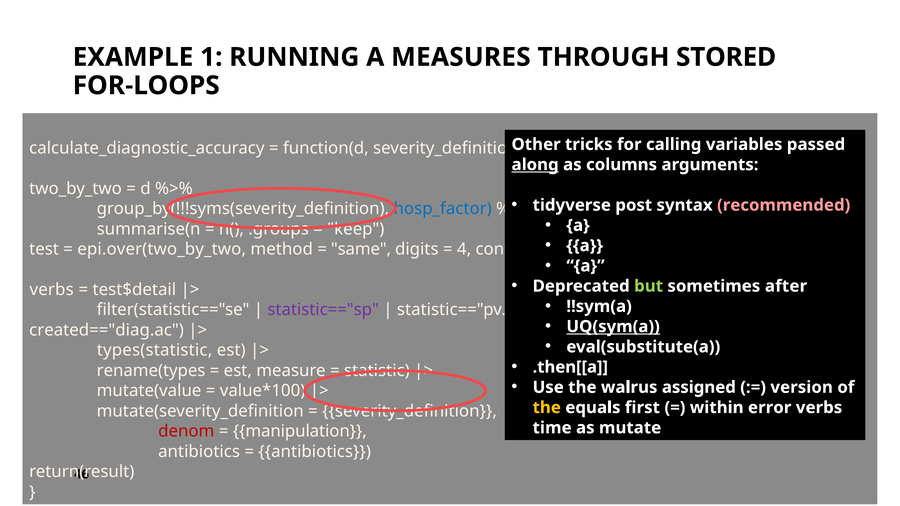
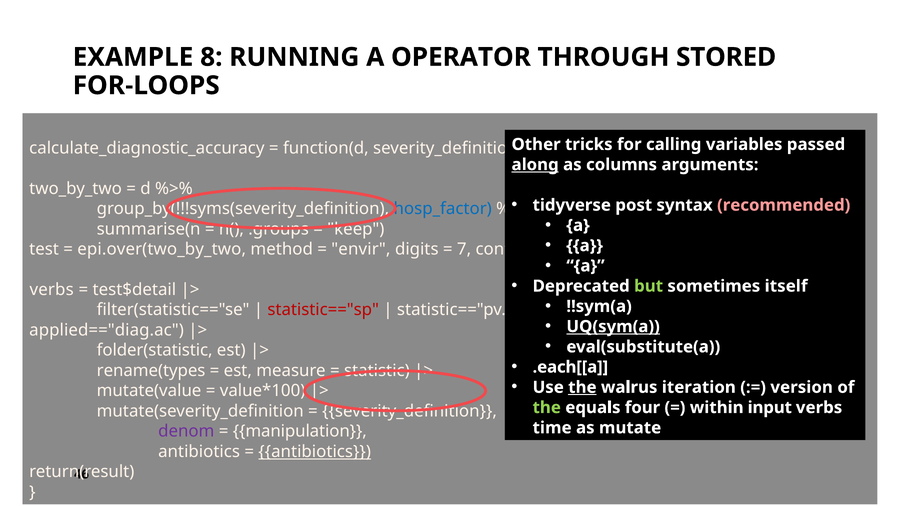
1: 1 -> 8 (211, 57)
MEASURES: MEASURES -> OPERATOR (461, 57)
same: same -> envir (361, 249)
4: 4 -> 7 (464, 249)
after: after -> itself (786, 286)
statistic=="sp colour: purple -> red (323, 310)
created=="diag.ac: created=="diag.ac -> applied=="diag.ac (107, 330)
types(statistic: types(statistic -> folder(statistic (155, 351)
.then[[a: .then[[a -> .each[[a (570, 367)
the underline: none -> present (582, 387)
assigned: assigned -> iteration (699, 387)
the colour: yellow -> light green (547, 408)
first: first -> four (642, 408)
error: error -> input (770, 408)
denom colour: red -> purple (186, 432)
antibiotics underline: none -> present (315, 452)
